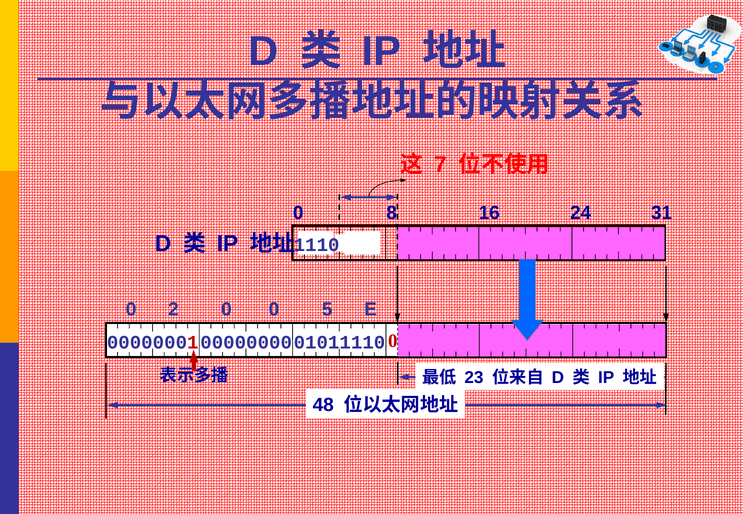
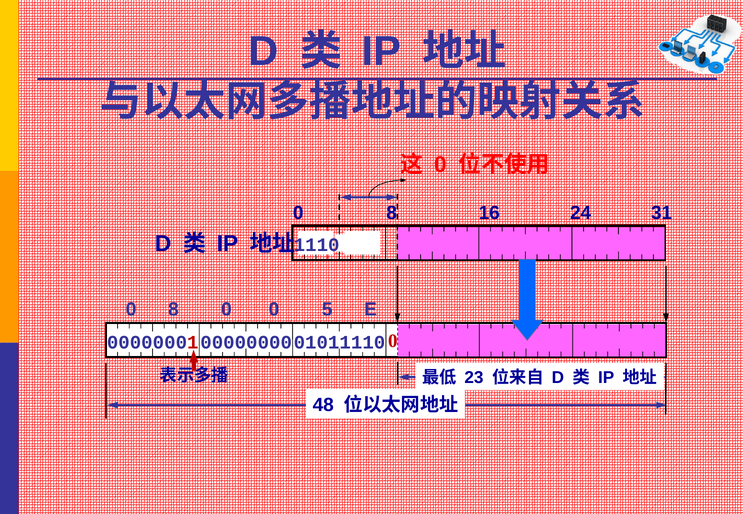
7: 7 -> 0 (440, 165)
2: 2 -> 8 (173, 310)
